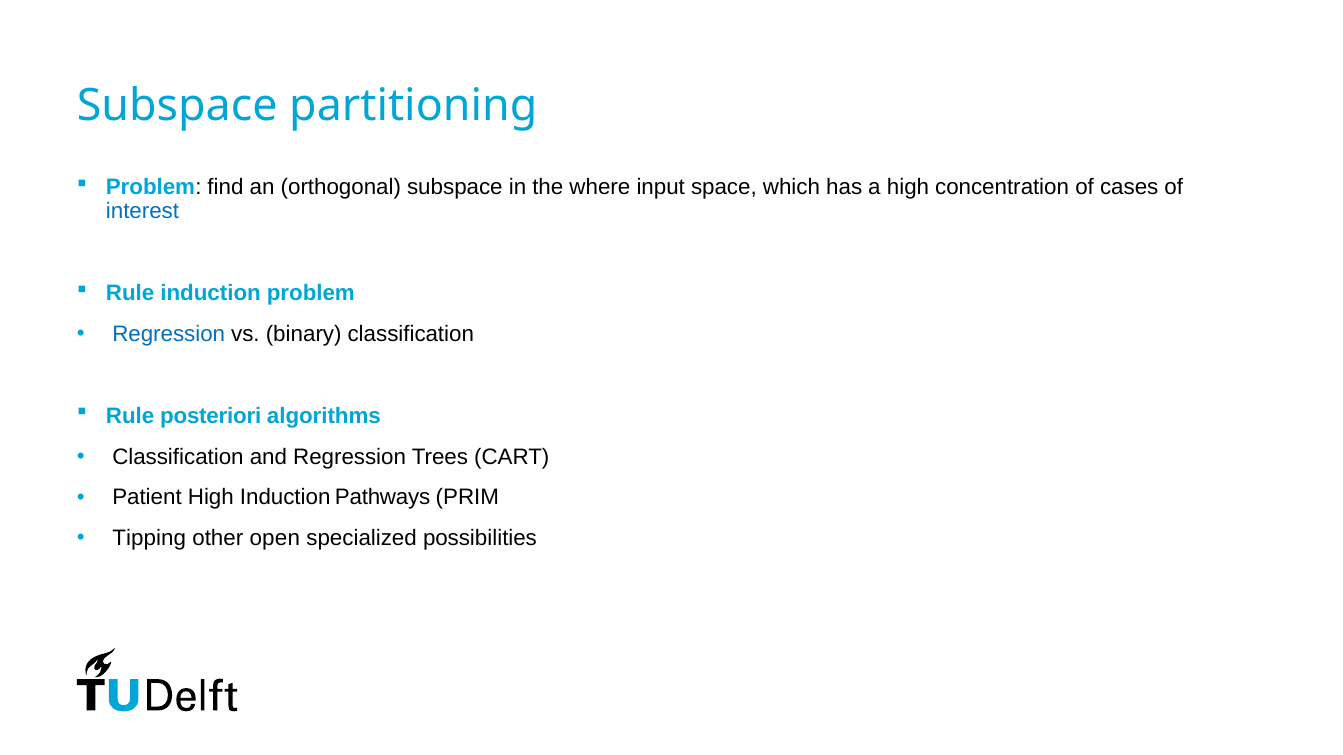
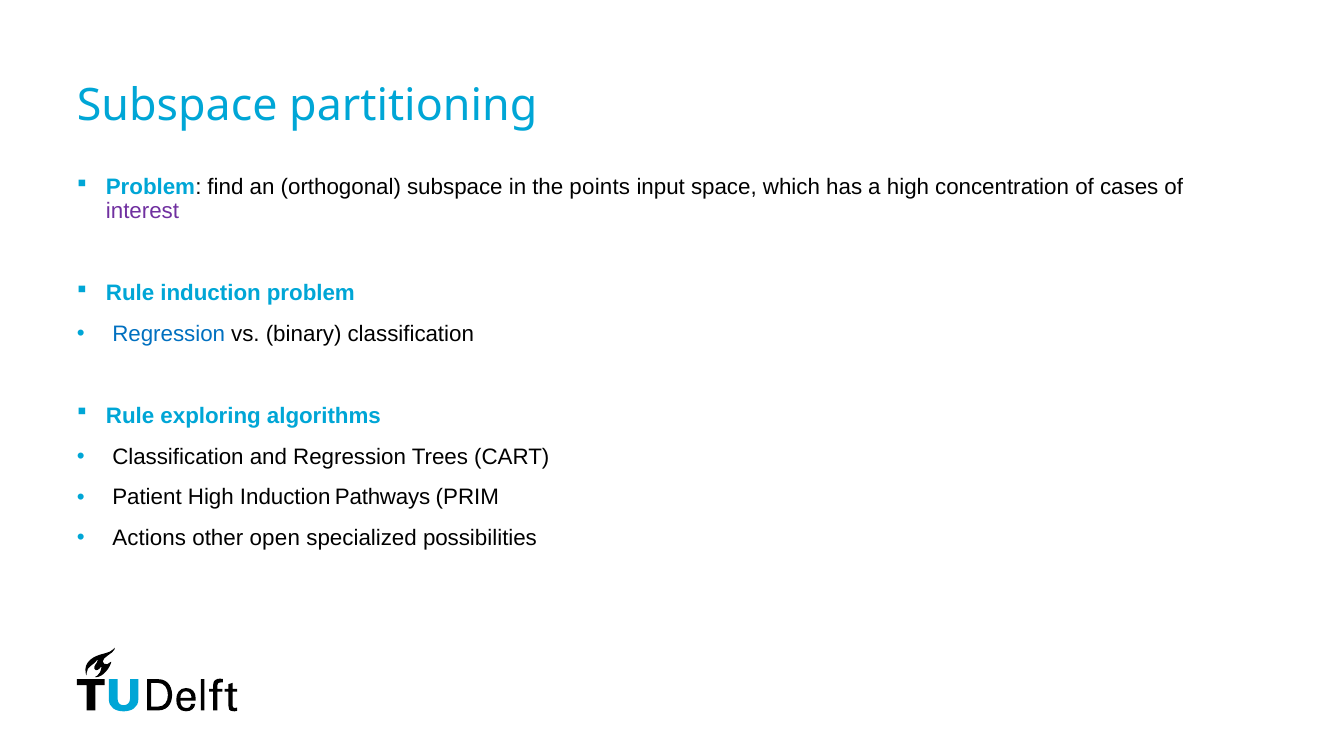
where: where -> points (600, 187)
interest colour: blue -> purple (143, 211)
posteriori: posteriori -> exploring (211, 416)
Tipping: Tipping -> Actions (149, 539)
